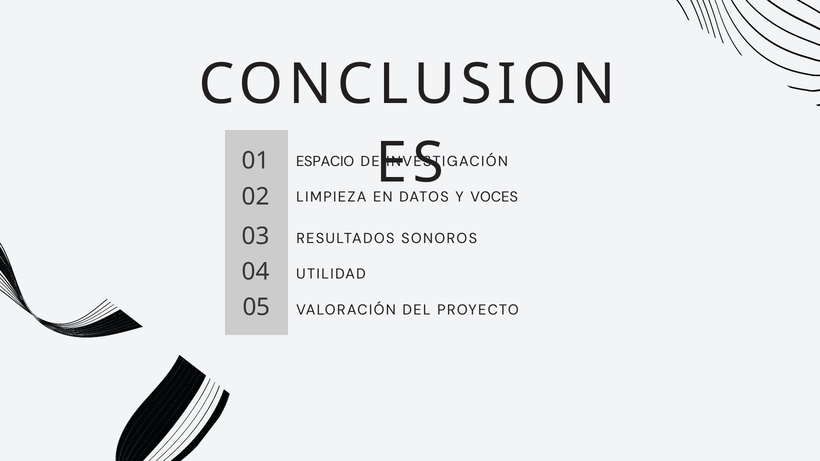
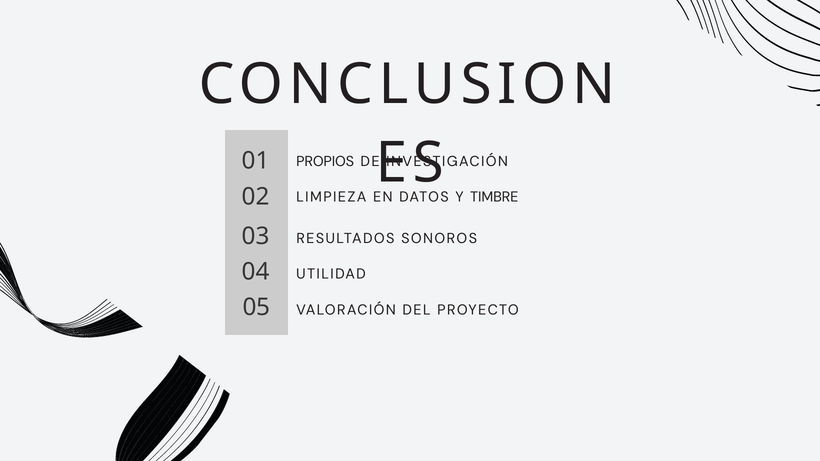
ESPACIO: ESPACIO -> PROPIOS (325, 162)
VOCES: VOCES -> TIMBRE (494, 197)
